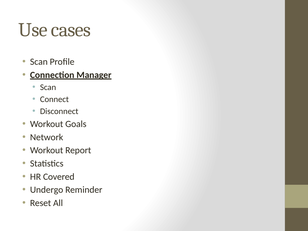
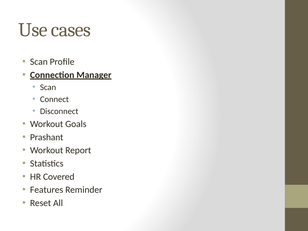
Network: Network -> Prashant (47, 137)
Undergo: Undergo -> Features (47, 190)
